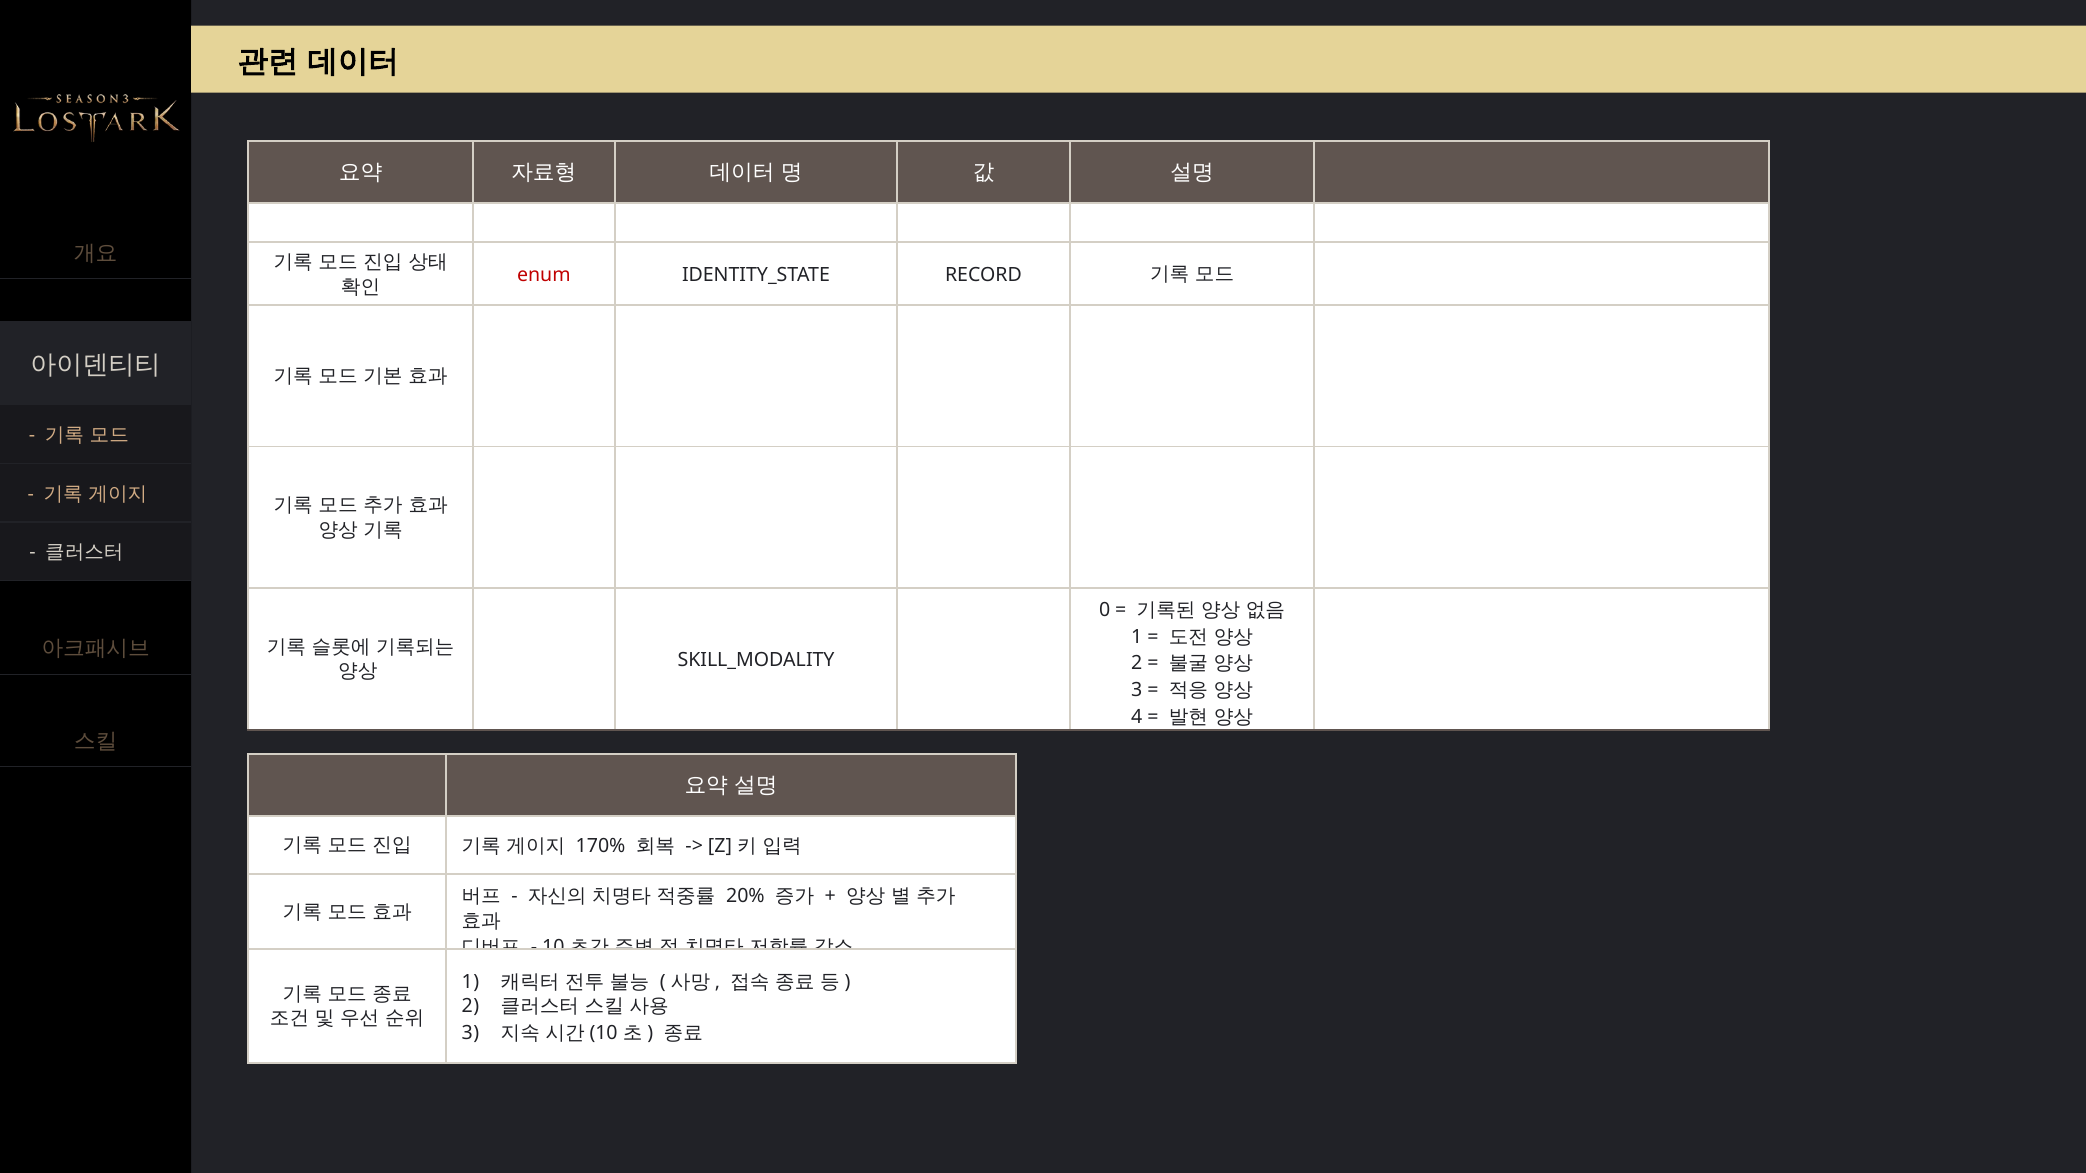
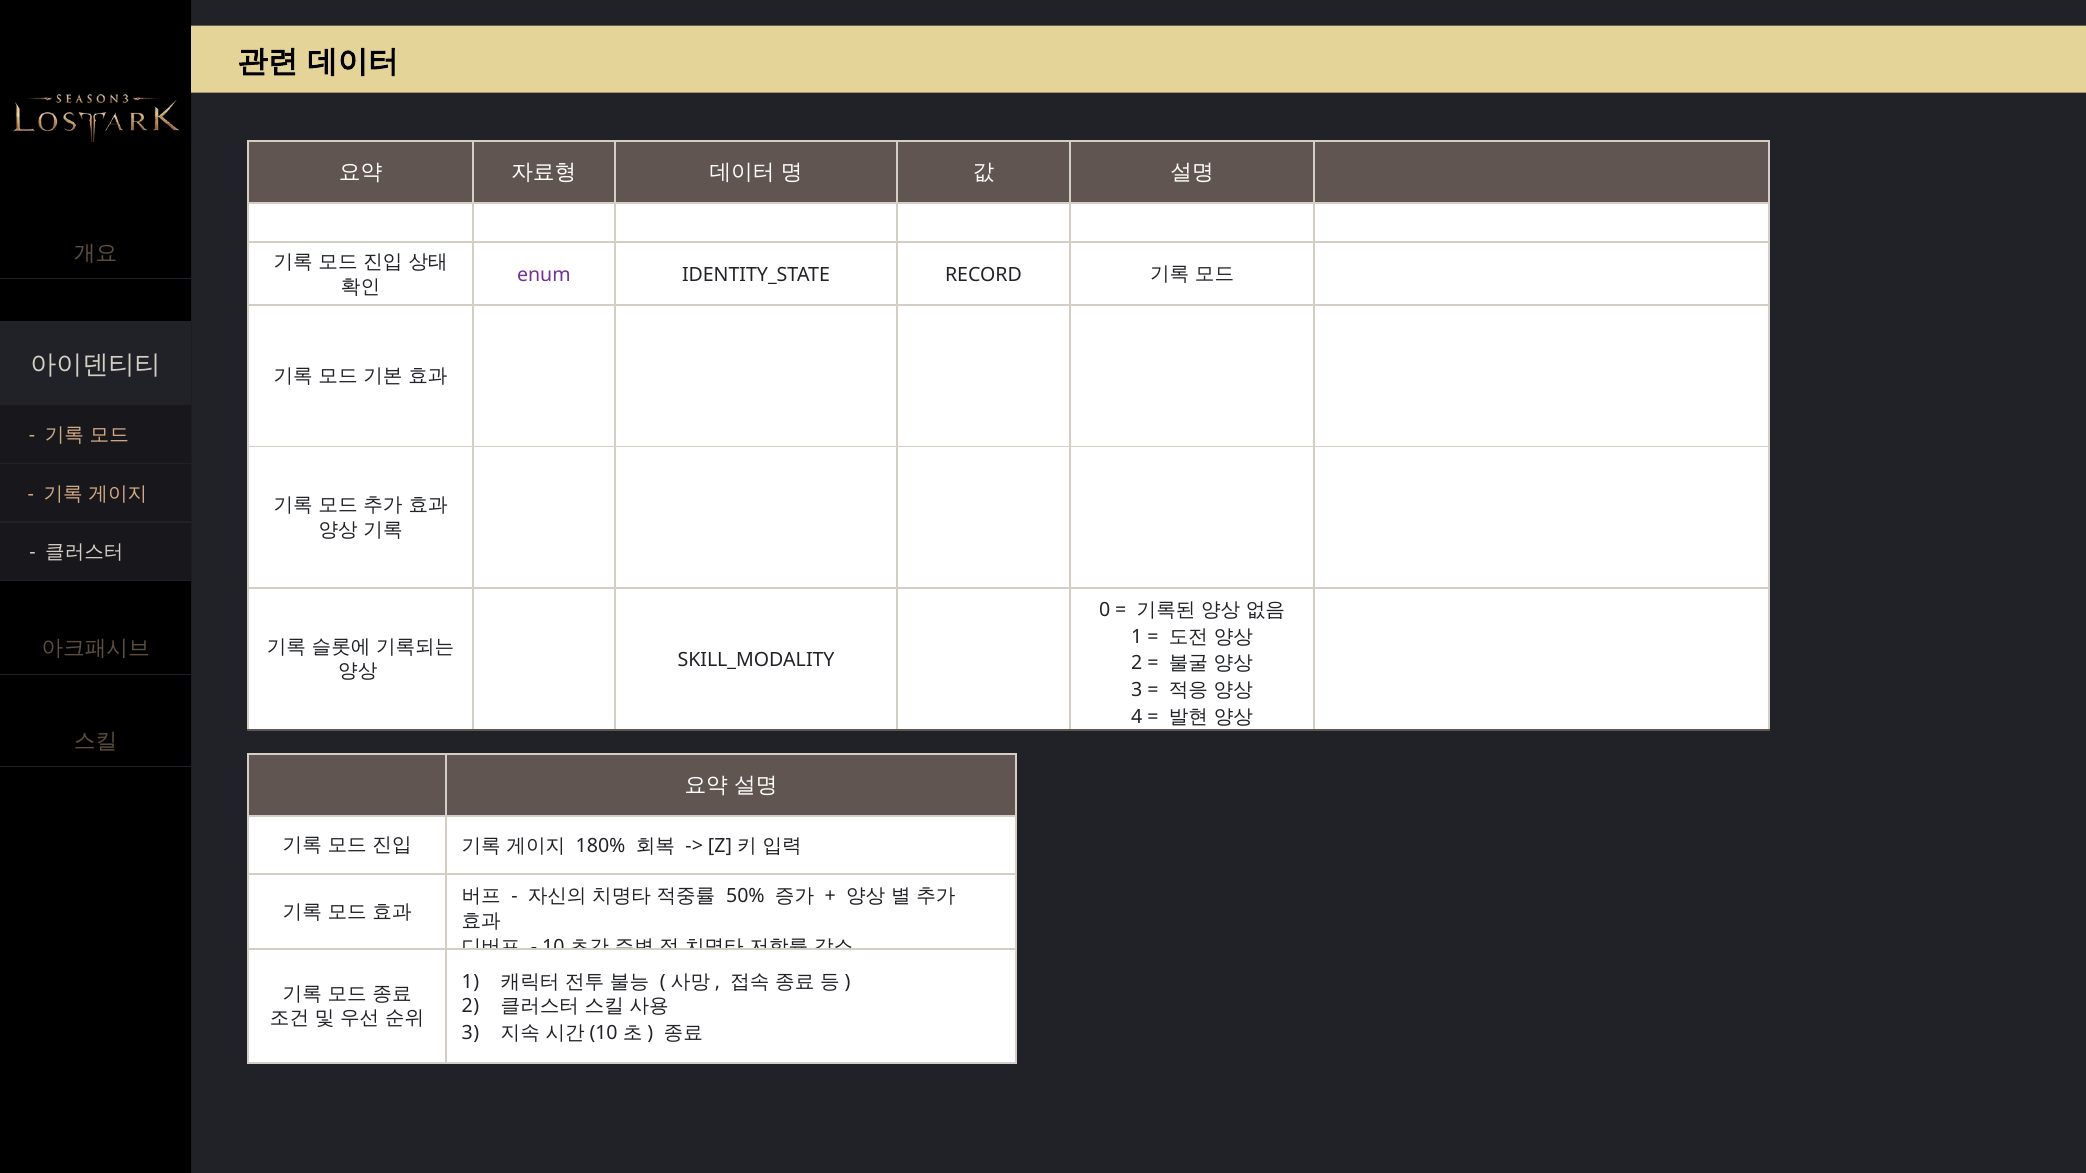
enum colour: red -> purple (544, 275)
170%: 170% -> 180% (601, 846)
20%: 20% -> 50% (745, 897)
